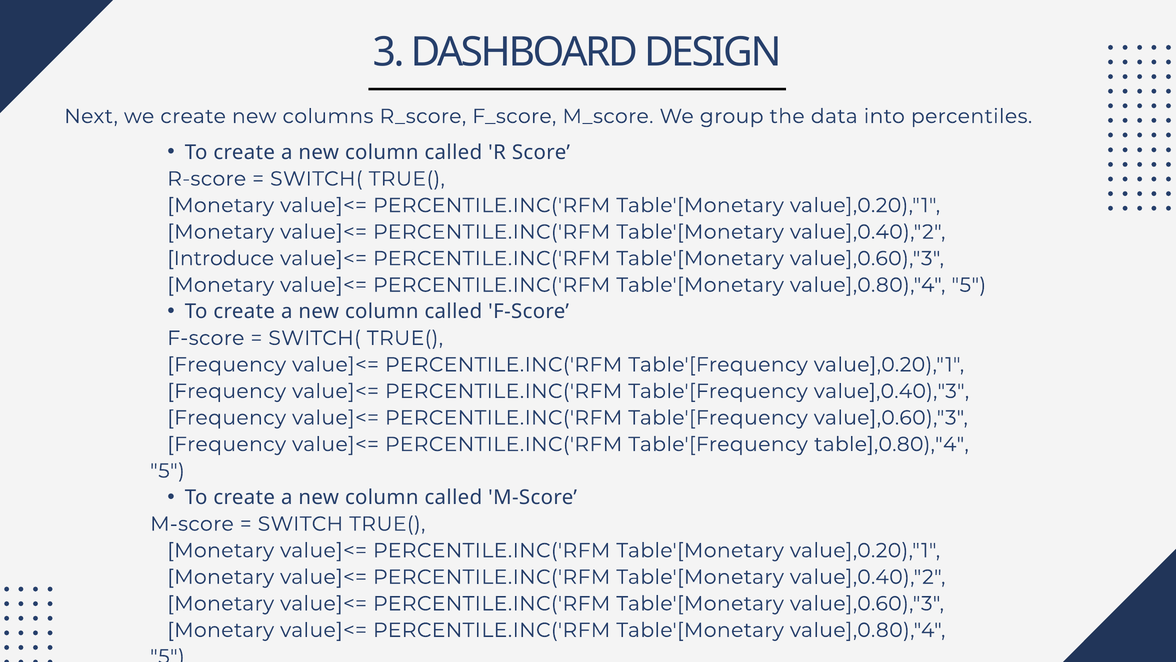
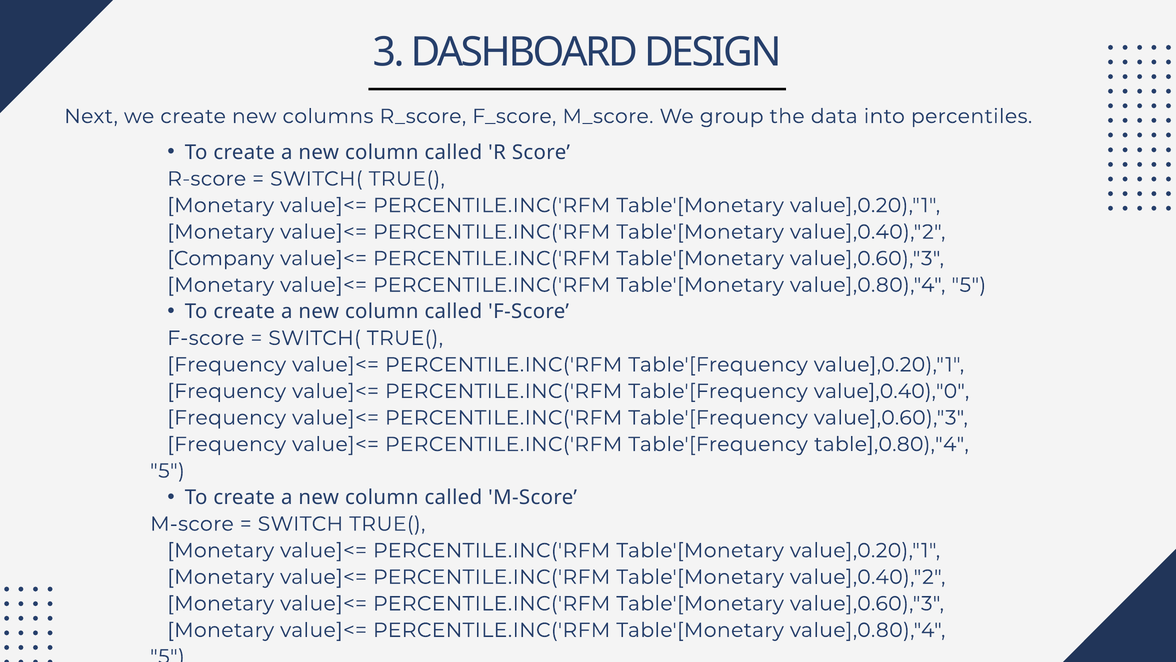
Introduce: Introduce -> Company (221, 258)
value],0.40),"3: value],0.40),"3 -> value],0.40),"0 (892, 391)
